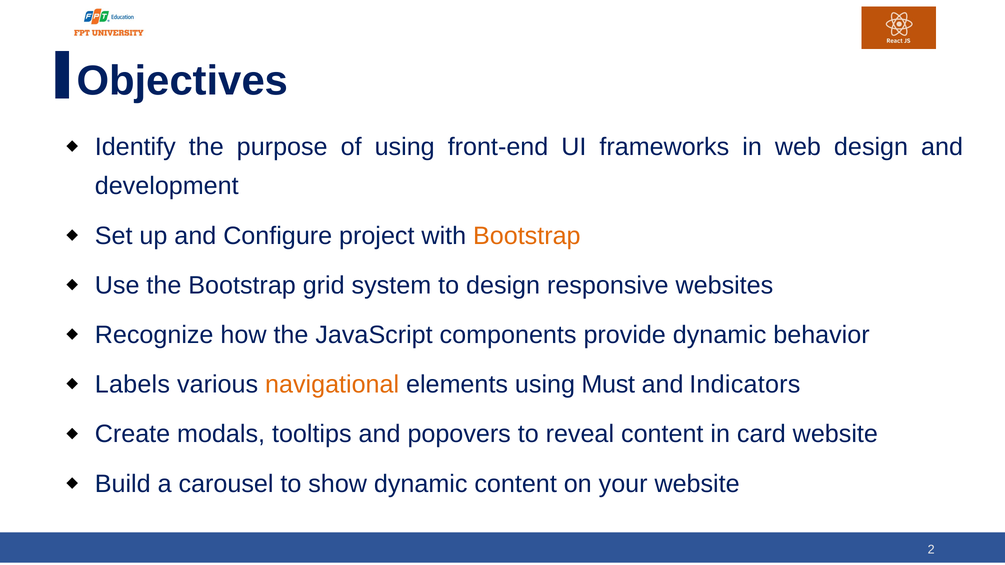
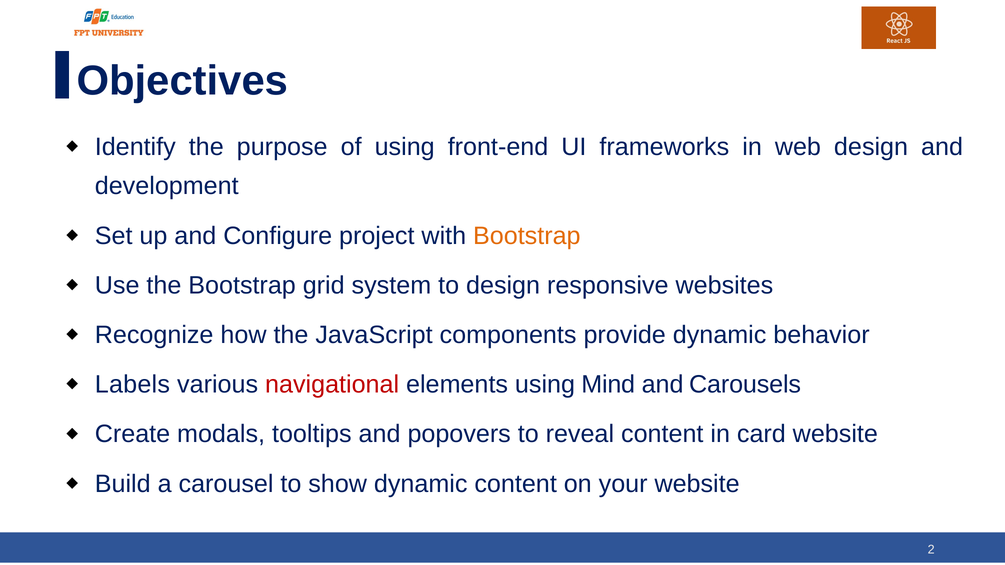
navigational colour: orange -> red (332, 385)
Must: Must -> Mind (608, 385)
Indicators: Indicators -> Carousels (745, 385)
